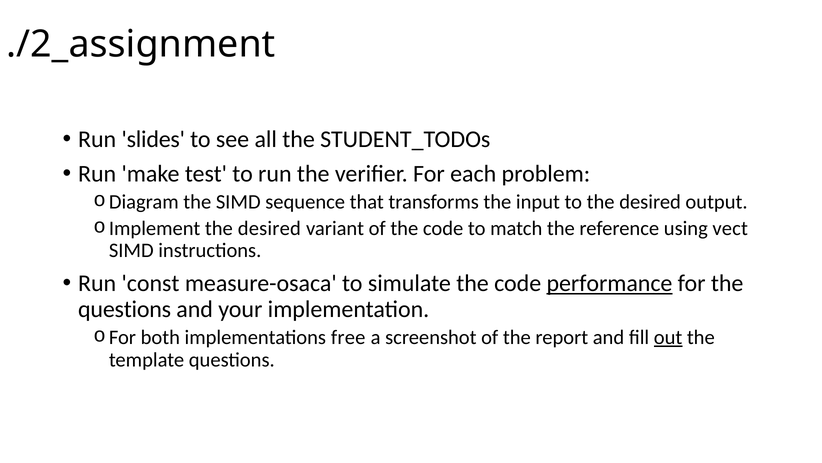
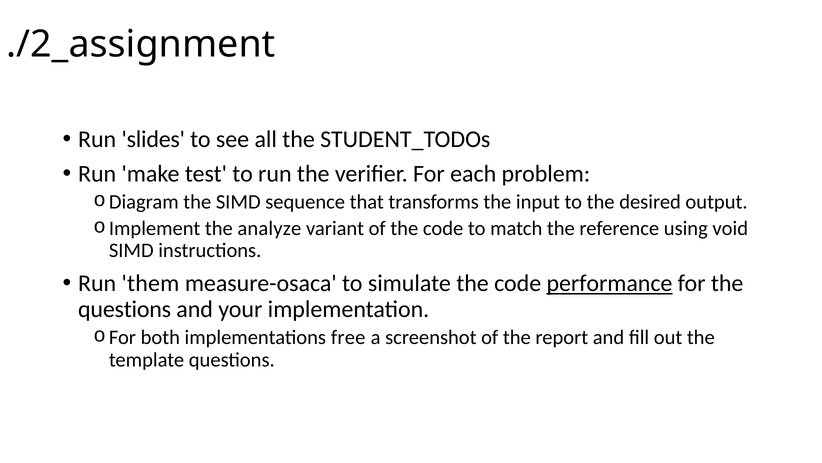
Implement the desired: desired -> analyze (269, 228)
vect: vect -> void (730, 228)
const: const -> them (150, 283)
out underline: present -> none (668, 337)
